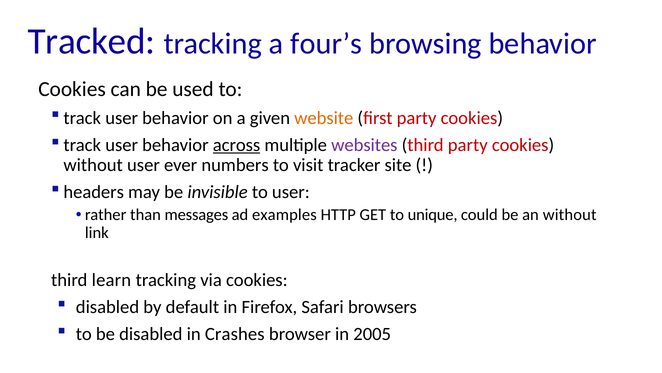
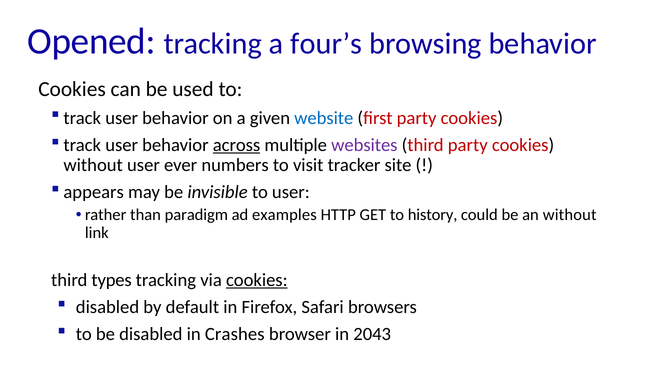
Tracked: Tracked -> Opened (91, 42)
website colour: orange -> blue (324, 118)
headers: headers -> appears (94, 192)
messages: messages -> paradigm (196, 214)
unique: unique -> history (433, 214)
learn: learn -> types (112, 279)
cookies underline: none -> present (257, 279)
2005: 2005 -> 2043 (372, 334)
